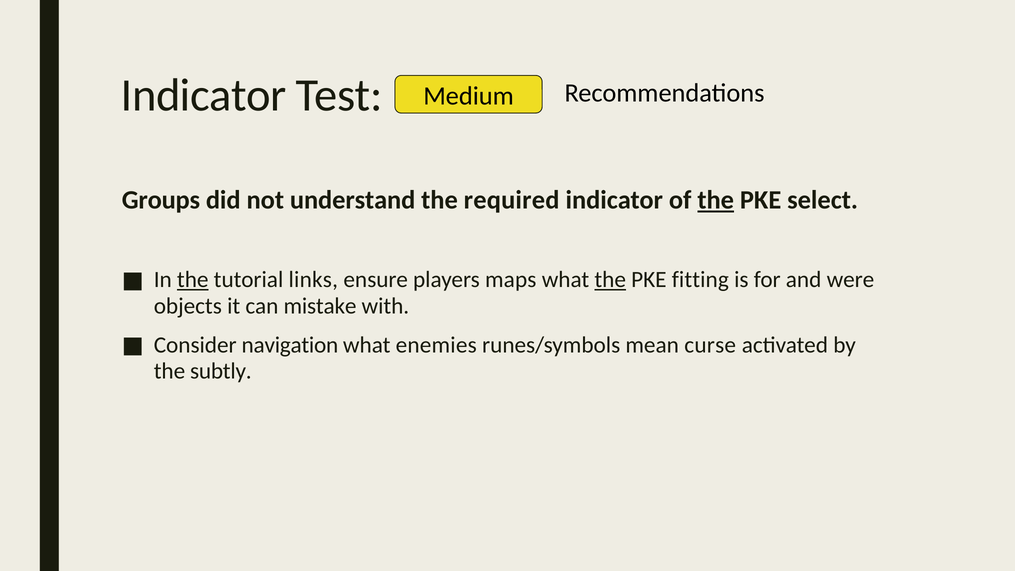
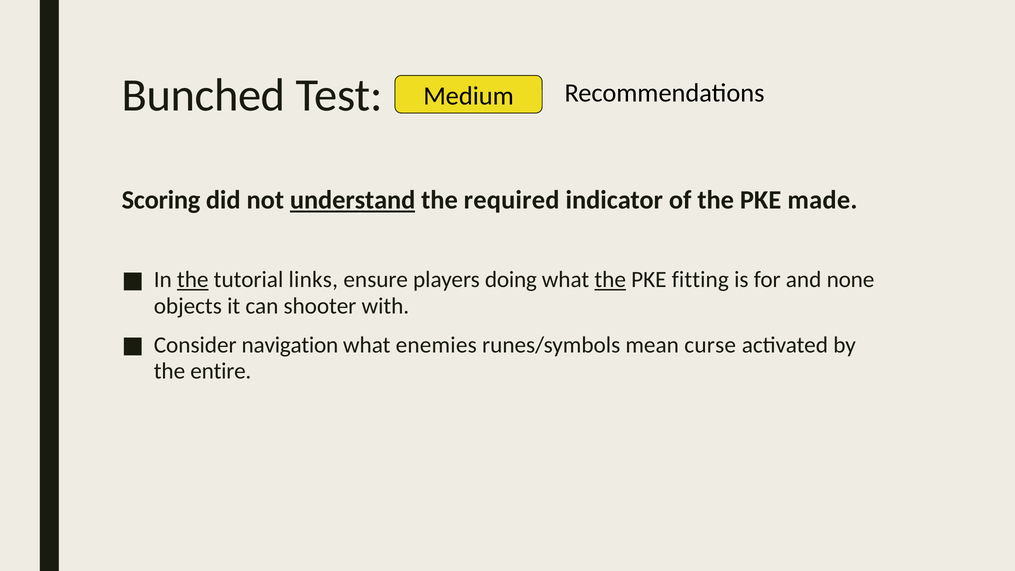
Indicator: Indicator -> Bunched (204, 95)
Groups: Groups -> Scoring (161, 200)
understand underline: none -> present (353, 200)
the underline: present -> none (716, 200)
select: select -> made (822, 200)
maps: maps -> doing (511, 280)
were: were -> none (850, 280)
mistake: mistake -> shooter (320, 306)
subtly: subtly -> entire (221, 371)
